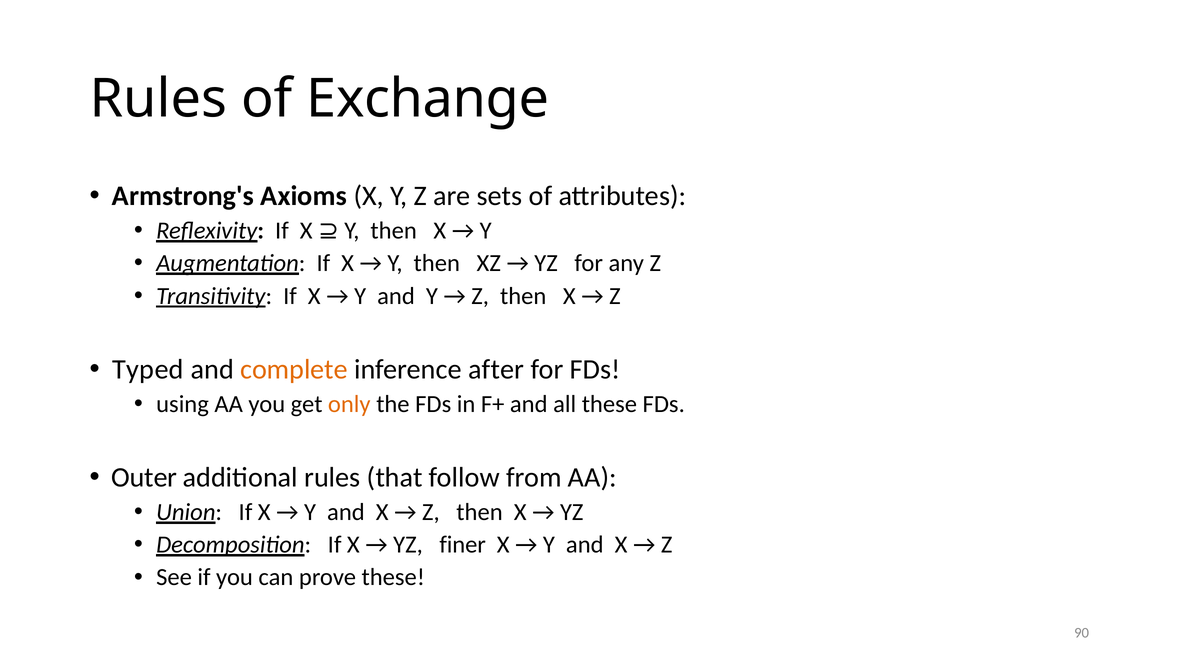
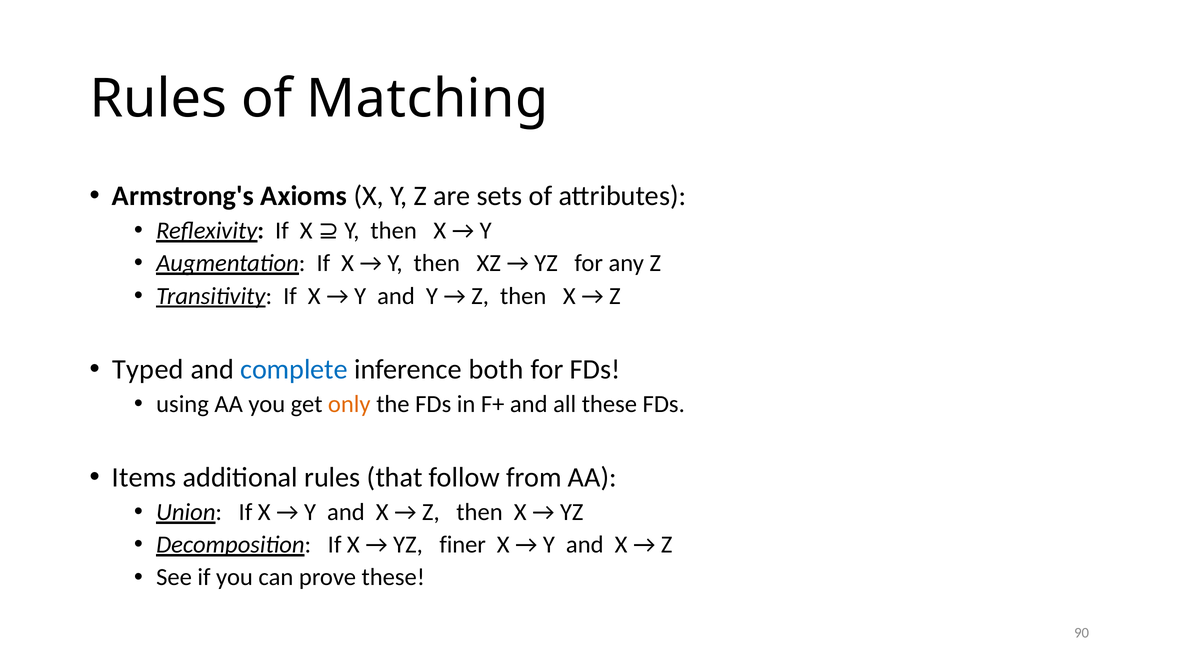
Exchange: Exchange -> Matching (427, 99)
complete colour: orange -> blue (294, 369)
after: after -> both (496, 369)
Outer: Outer -> Items (144, 478)
